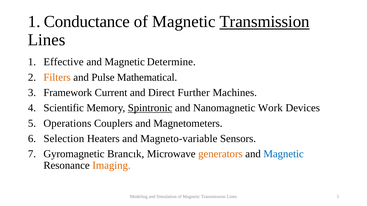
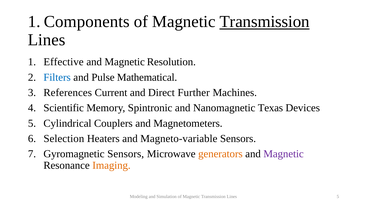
Conductance: Conductance -> Components (87, 22)
Determine: Determine -> Resolution (171, 62)
Filters colour: orange -> blue (57, 77)
Framework: Framework -> References (68, 93)
Spintronic underline: present -> none (150, 108)
Work: Work -> Texas (270, 108)
Operations: Operations -> Cylindrical (67, 123)
Gyromagnetic Brancık: Brancık -> Sensors (126, 154)
Magnetic colour: blue -> purple (284, 154)
